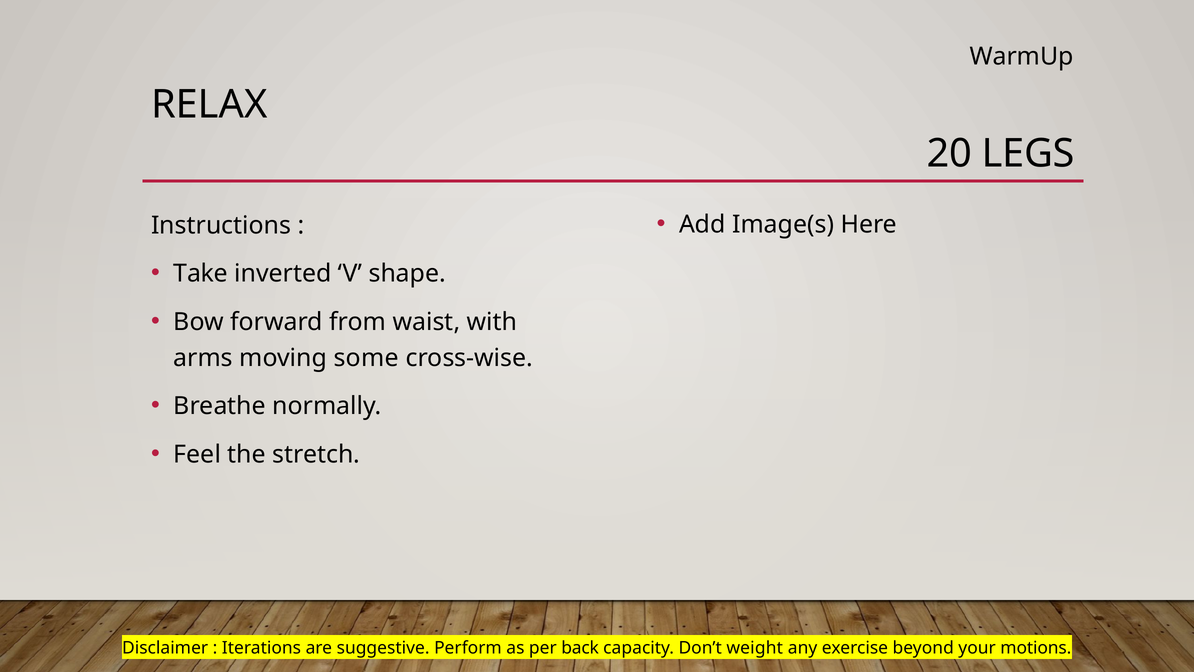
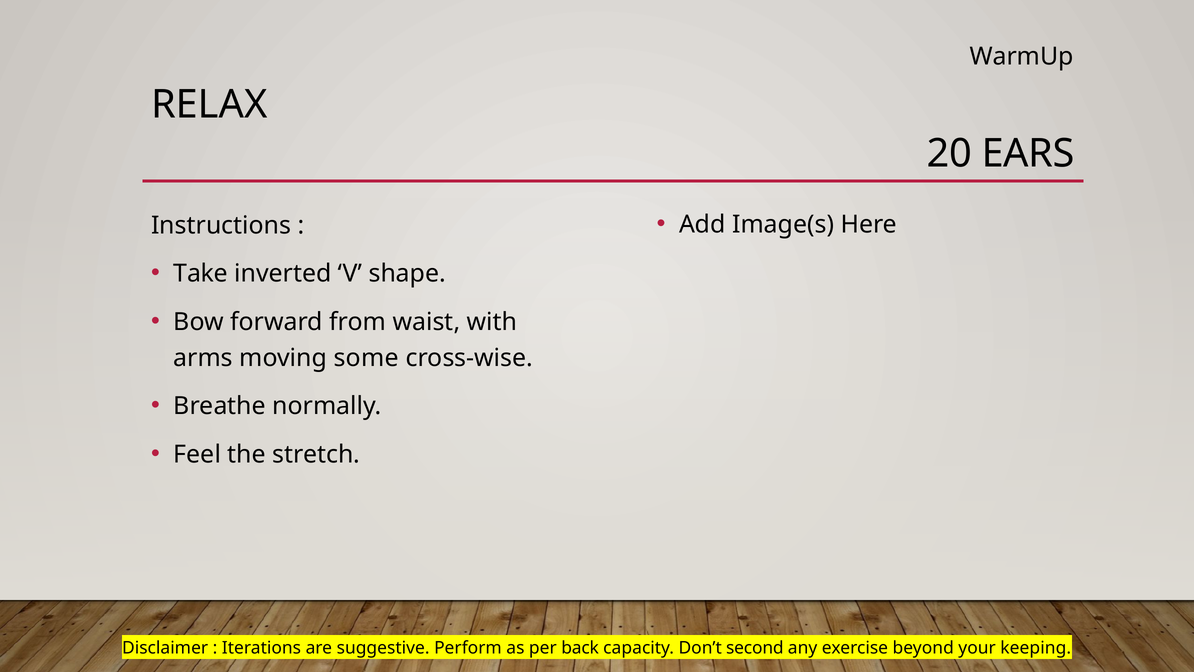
LEGS: LEGS -> EARS (1028, 153)
weight: weight -> second (755, 648)
motions: motions -> keeping (1036, 648)
